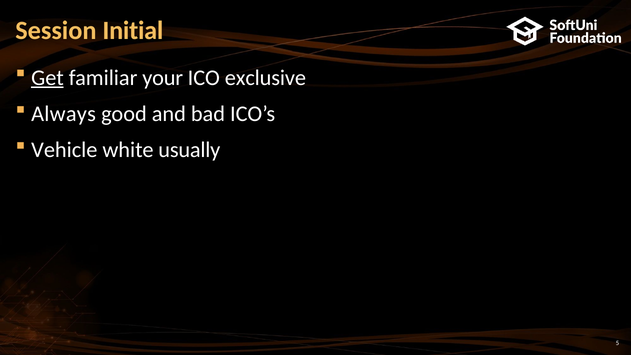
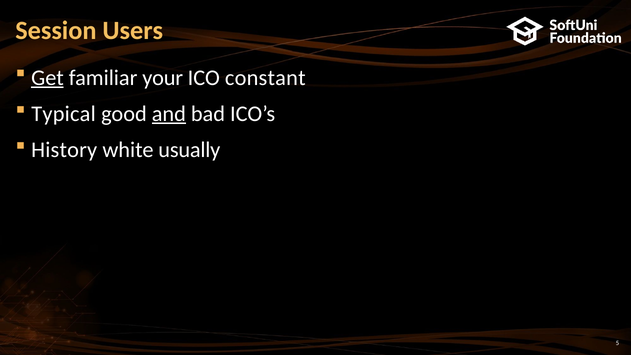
Initial: Initial -> Users (133, 31)
exclusive: exclusive -> constant (265, 78)
Always: Always -> Typical (64, 114)
and underline: none -> present (169, 114)
Vehicle: Vehicle -> History (64, 150)
